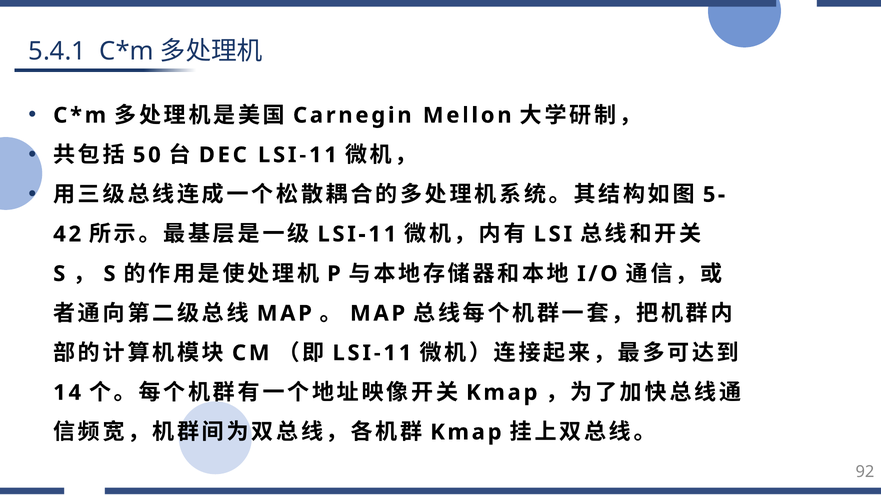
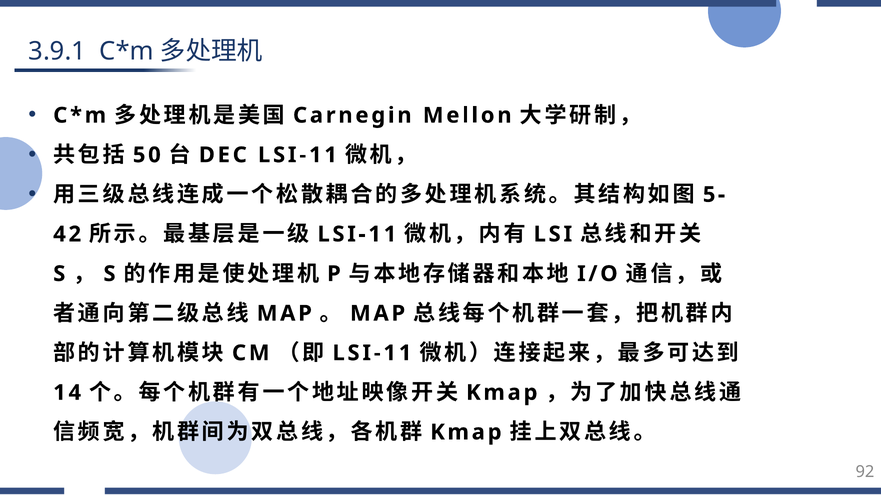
5.4.1: 5.4.1 -> 3.9.1 (57, 51)
